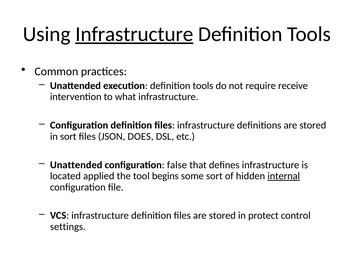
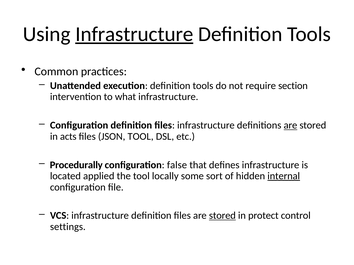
receive: receive -> section (293, 86)
are underline: none -> present (290, 126)
in sort: sort -> acts (68, 137)
JSON DOES: DOES -> TOOL (141, 137)
Unattended: Unattended -> Procedurally (76, 165)
begins: begins -> locally (165, 176)
stored underline: none -> present (222, 216)
